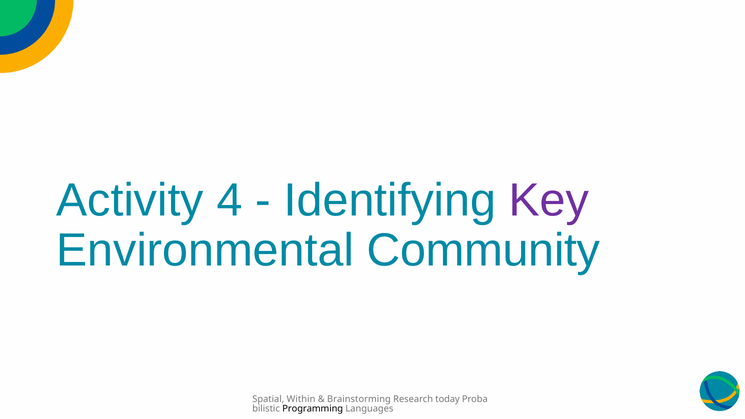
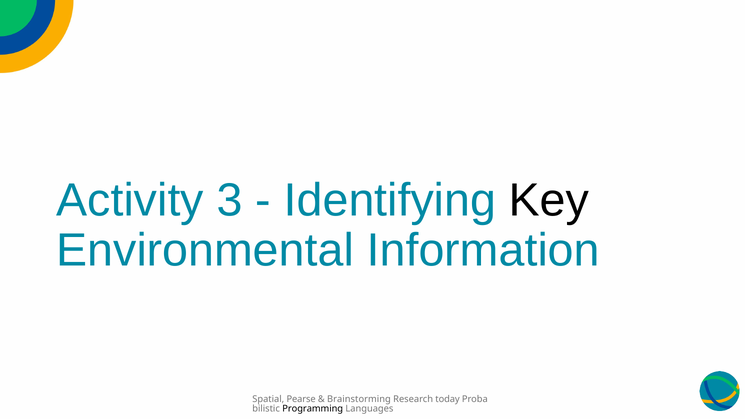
4: 4 -> 3 (230, 200)
Key colour: purple -> black (549, 200)
Community: Community -> Information (483, 251)
Within: Within -> Pearse (301, 399)
